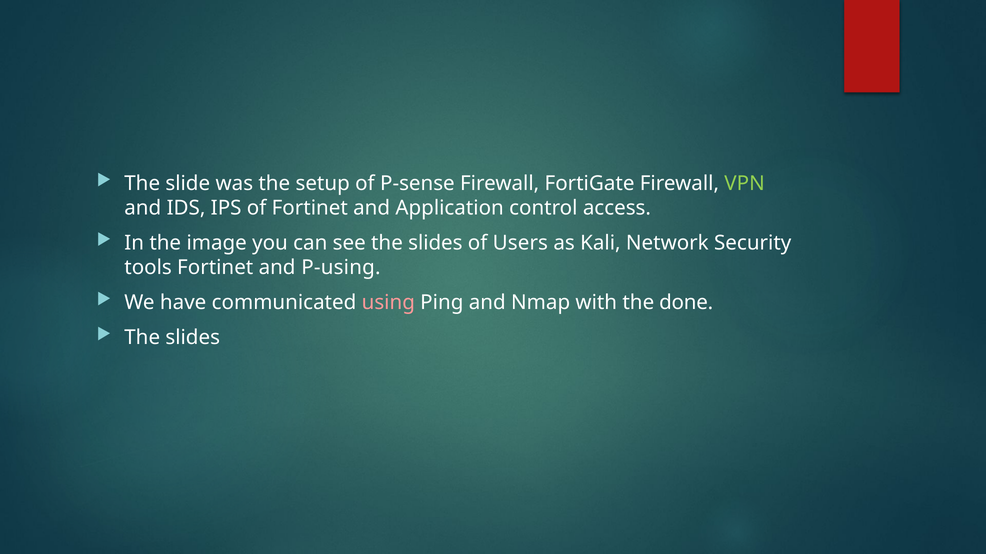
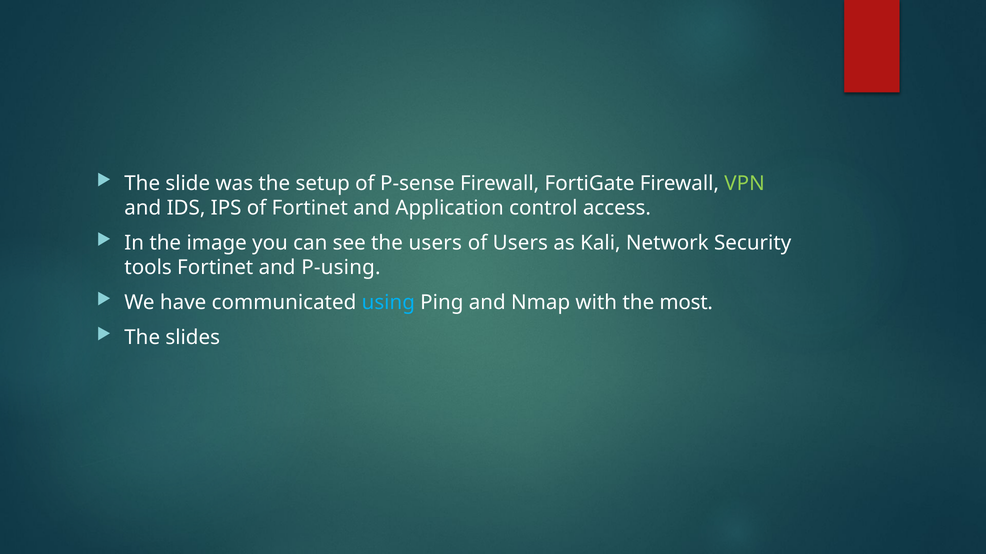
see the slides: slides -> users (435, 243)
using colour: pink -> light blue (388, 303)
done: done -> most (686, 303)
